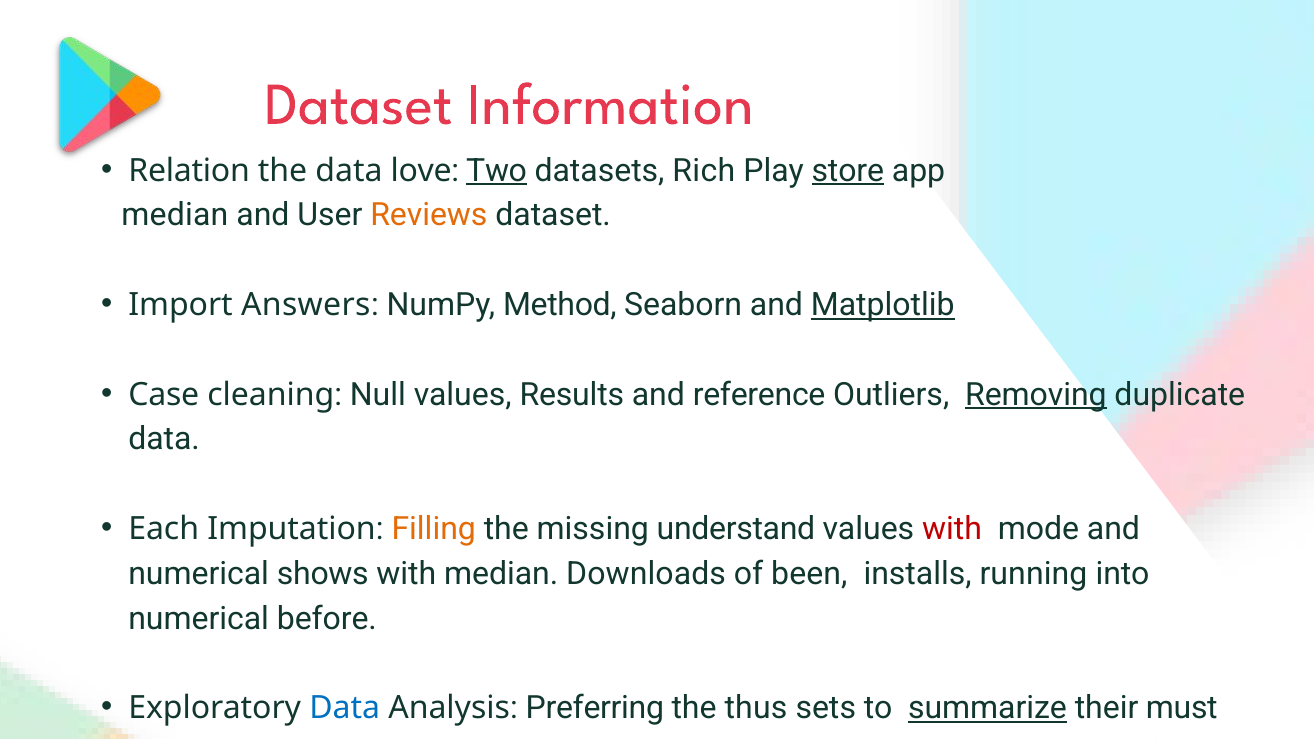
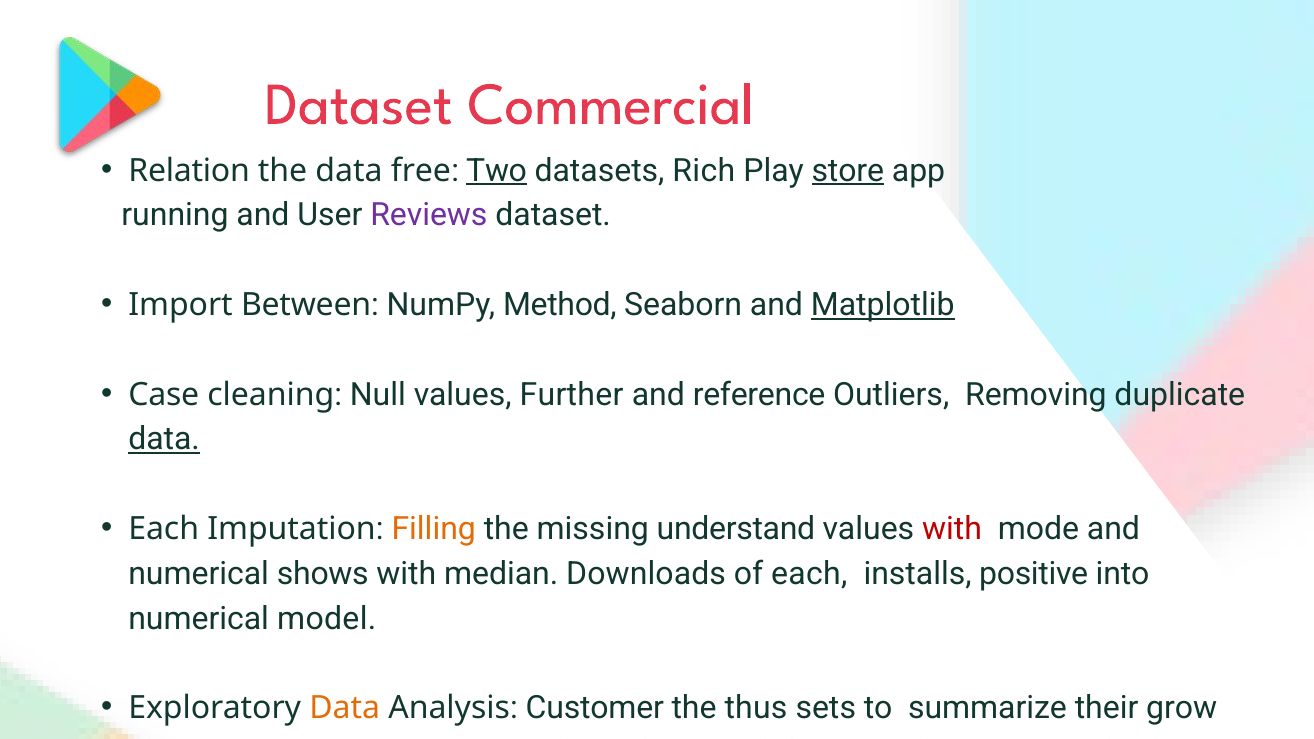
Information: Information -> Commercial (611, 104)
love: love -> free (421, 171)
median: median -> running (175, 215)
Reviews colour: orange -> purple (429, 215)
Answers: Answers -> Between (306, 305)
Results: Results -> Further (572, 395)
Removing underline: present -> none (1036, 395)
data underline: none -> present (164, 439)
of been: been -> each (809, 574)
running: running -> positive (1034, 574)
before: before -> model (327, 619)
Data colour: blue -> orange (345, 708)
Preferring: Preferring -> Customer (595, 708)
summarize underline: present -> none (987, 708)
must: must -> grow (1182, 708)
